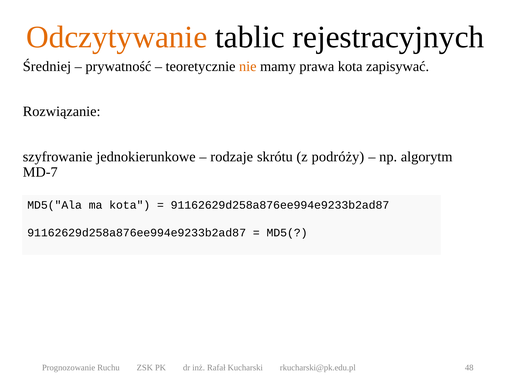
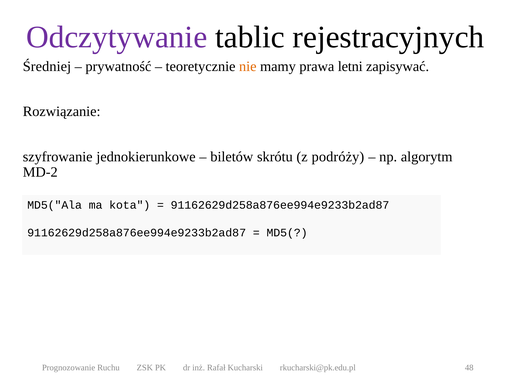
Odczytywanie colour: orange -> purple (117, 37)
prawa kota: kota -> letni (350, 67)
rodzaje: rodzaje -> biletów (232, 157)
MD-7: MD-7 -> MD-2 (40, 172)
